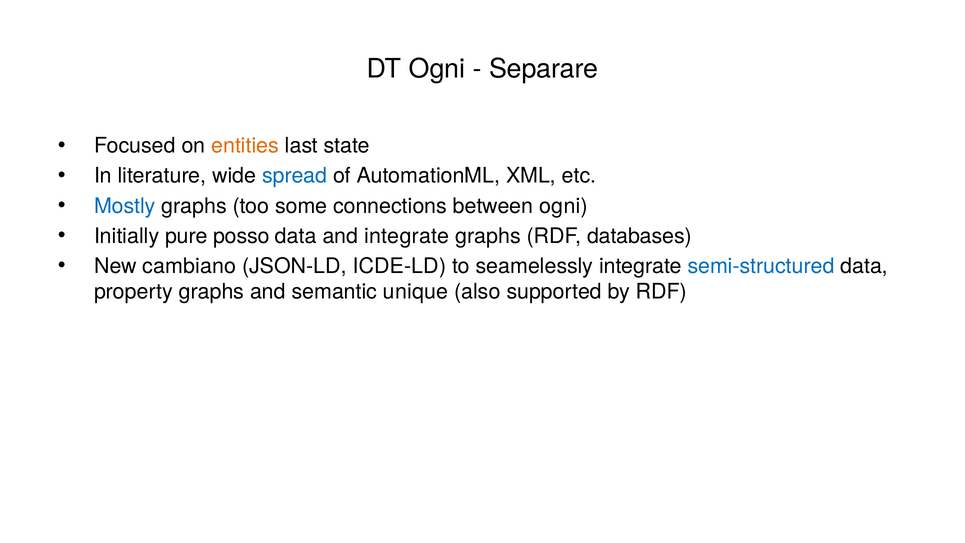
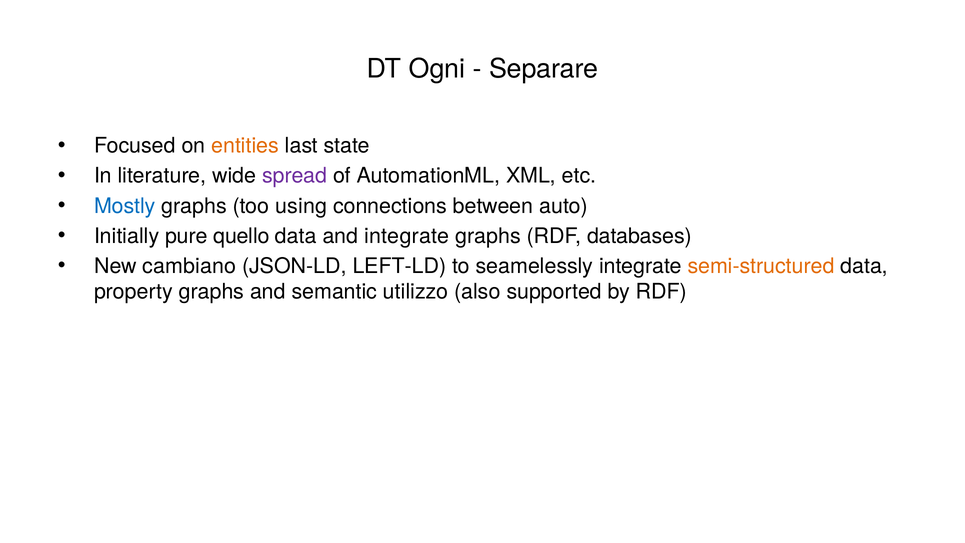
spread colour: blue -> purple (295, 176)
some: some -> using (301, 206)
between ogni: ogni -> auto (564, 206)
posso: posso -> quello (241, 236)
ICDE-LD: ICDE-LD -> LEFT-LD (399, 266)
semi-structured colour: blue -> orange (761, 266)
unique: unique -> utilizzo (416, 292)
